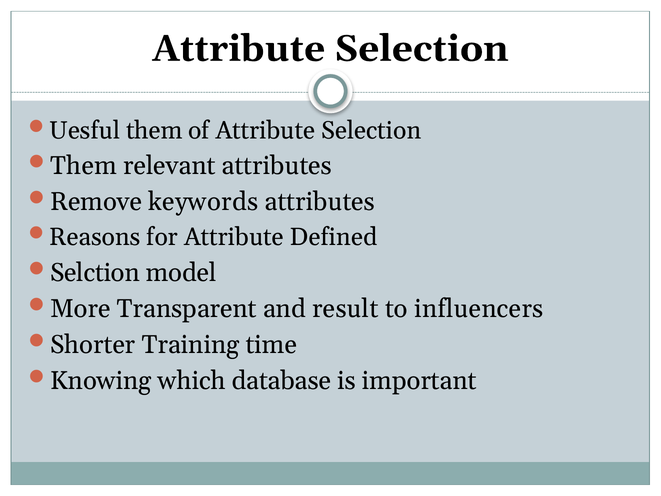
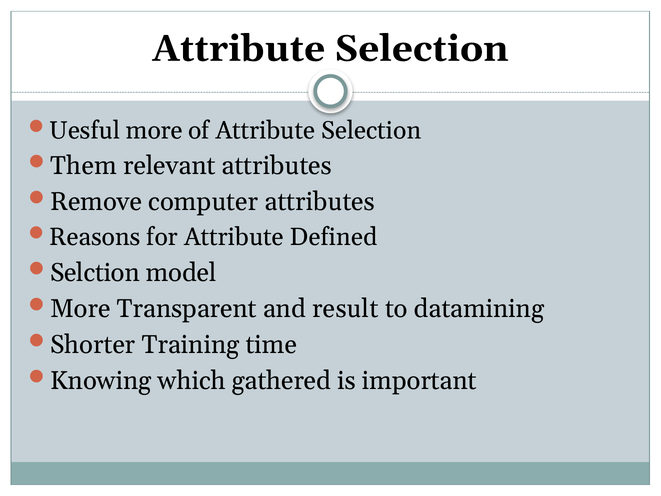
Uesful them: them -> more (154, 130)
keywords: keywords -> computer (203, 202)
influencers: influencers -> datamining (479, 309)
database: database -> gathered (281, 381)
